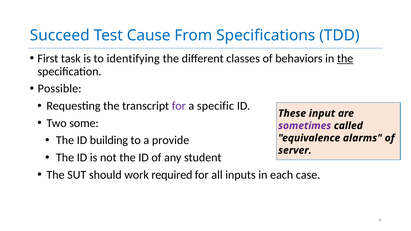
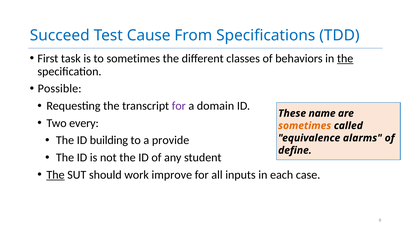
to identifying: identifying -> sometimes (133, 59)
specific: specific -> domain (216, 106)
input: input -> name (322, 113)
some: some -> every (84, 123)
sometimes colour: purple -> orange (305, 126)
server: server -> define (295, 150)
The underline: none -> present (56, 175)
required: required -> improve (172, 175)
